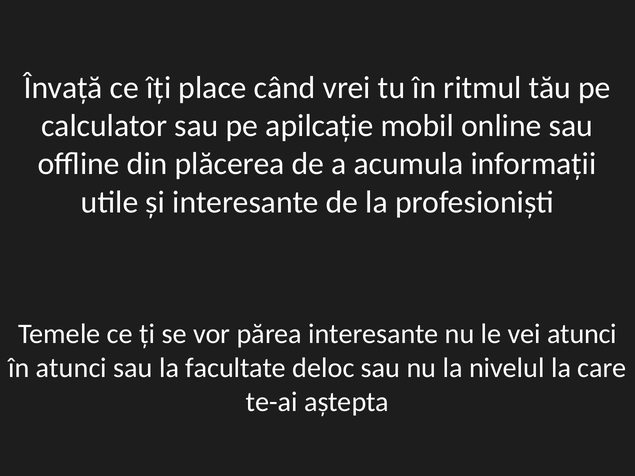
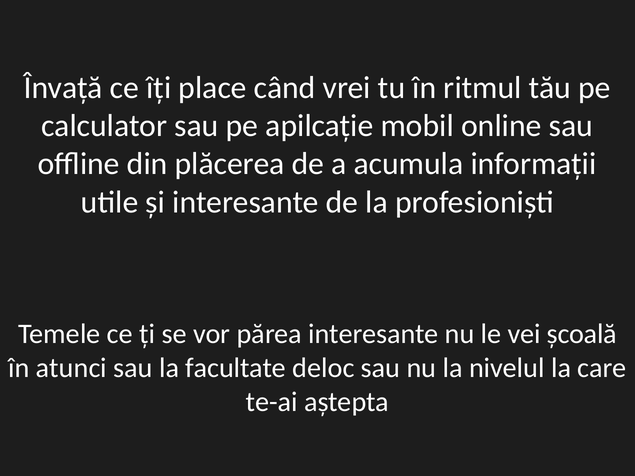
vei atunci: atunci -> școală (582, 334)
